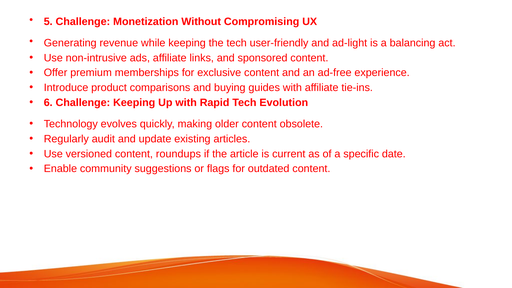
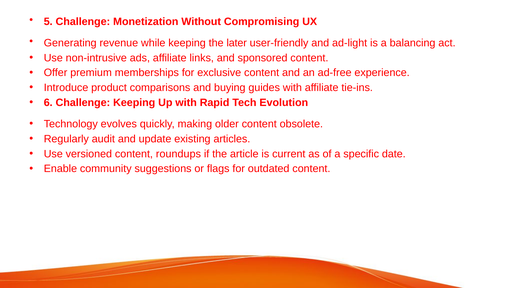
the tech: tech -> later (237, 43)
